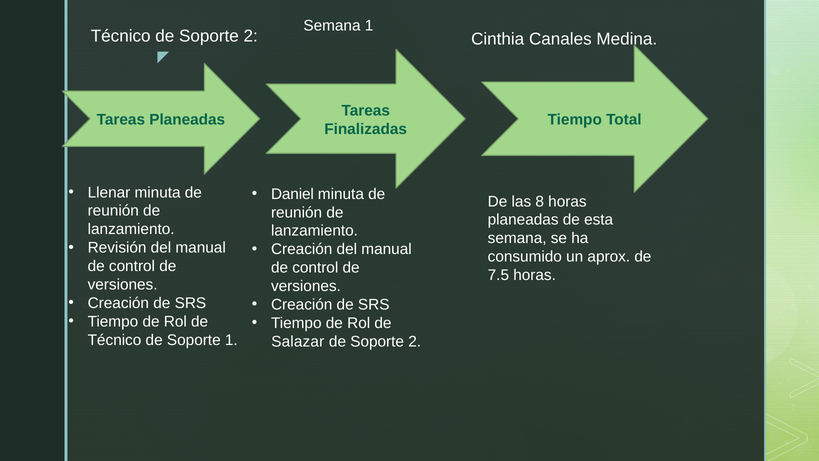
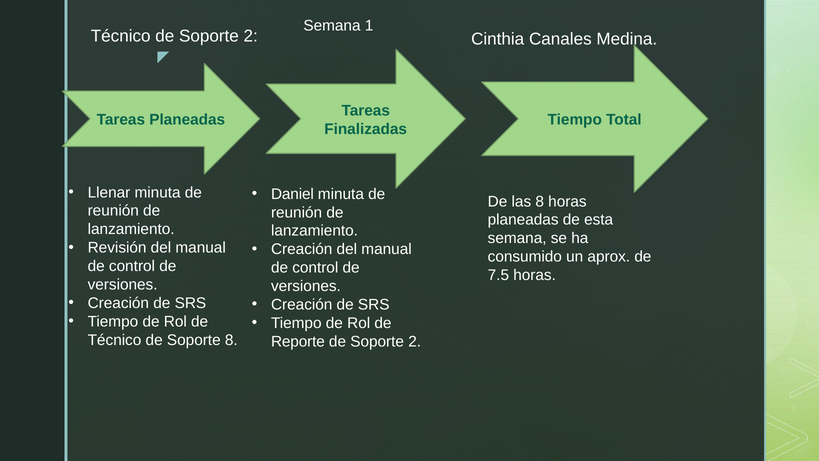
Soporte 1: 1 -> 8 (231, 340)
Salazar: Salazar -> Reporte (298, 341)
